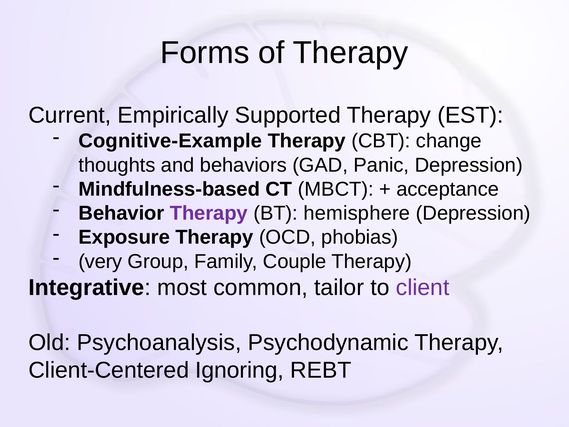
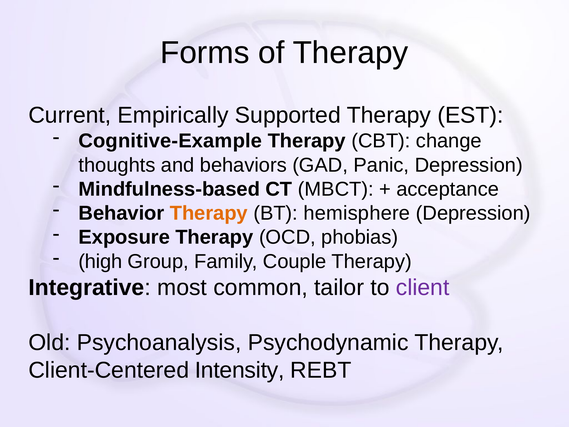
Therapy colour: purple -> orange (209, 213)
very: very -> high (100, 261)
Ignoring: Ignoring -> Intensity (240, 370)
